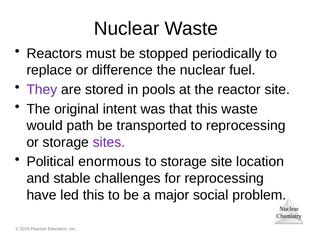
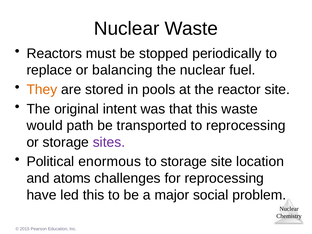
difference: difference -> balancing (122, 70)
They colour: purple -> orange (42, 90)
stable: stable -> atoms (72, 178)
